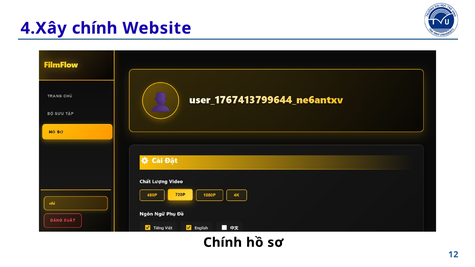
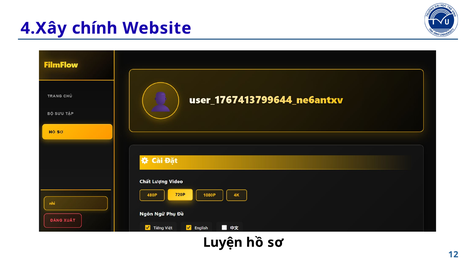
Chính: Chính -> Luyện (223, 243)
